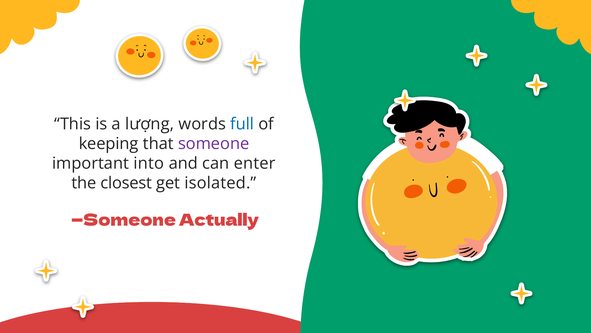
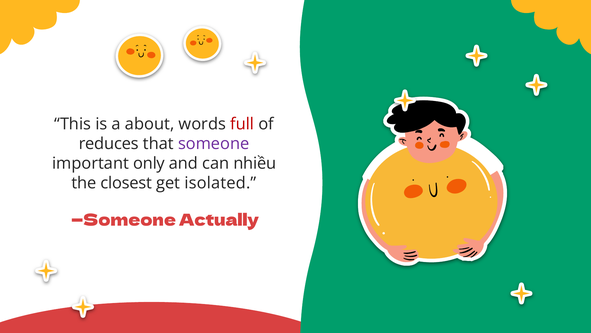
lượng: lượng -> about (150, 124)
full colour: blue -> red (242, 124)
keeping: keeping -> reduces (109, 143)
into: into -> only (149, 163)
enter: enter -> nhiều (255, 163)
